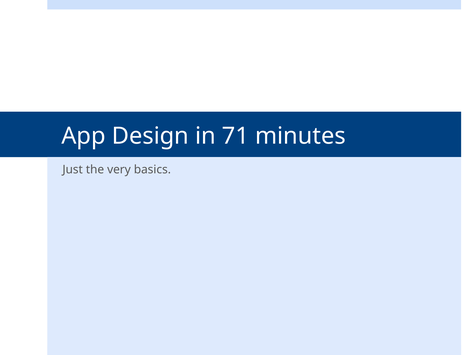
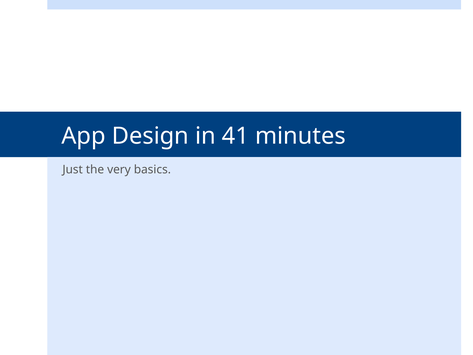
71: 71 -> 41 (235, 136)
